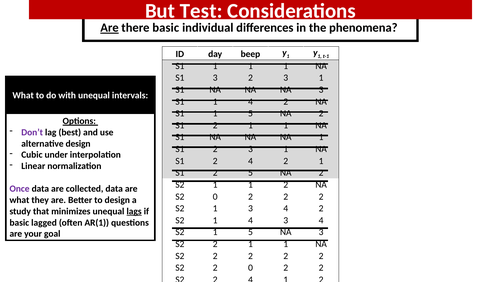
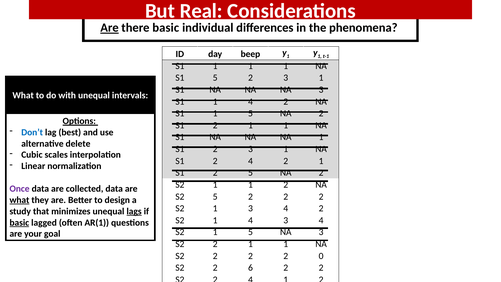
Test: Test -> Real (201, 11)
S1 3: 3 -> 5 (215, 78)
Don’t colour: purple -> blue (32, 132)
alternative design: design -> delete (78, 144)
under: under -> scales (56, 155)
S2 0: 0 -> 5 (215, 196)
what underline: none -> present (19, 200)
basic underline: none -> present (19, 222)
2 2 2 2: 2 -> 0 (321, 256)
2 0: 0 -> 6 (250, 268)
